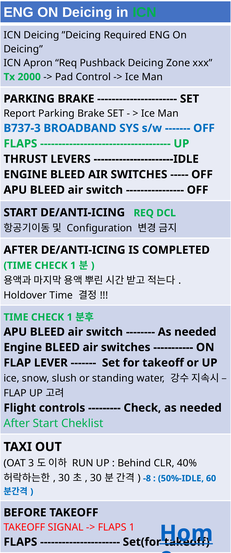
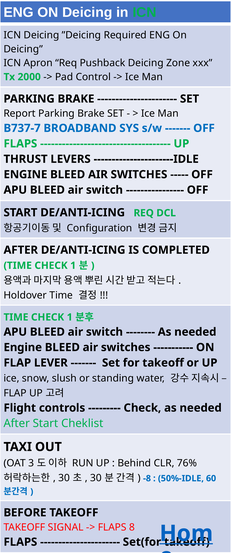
B737-3: B737-3 -> B737-7 (22, 128)
40%: 40% -> 76% (187, 463)
FLAPS 1: 1 -> 8 (132, 527)
